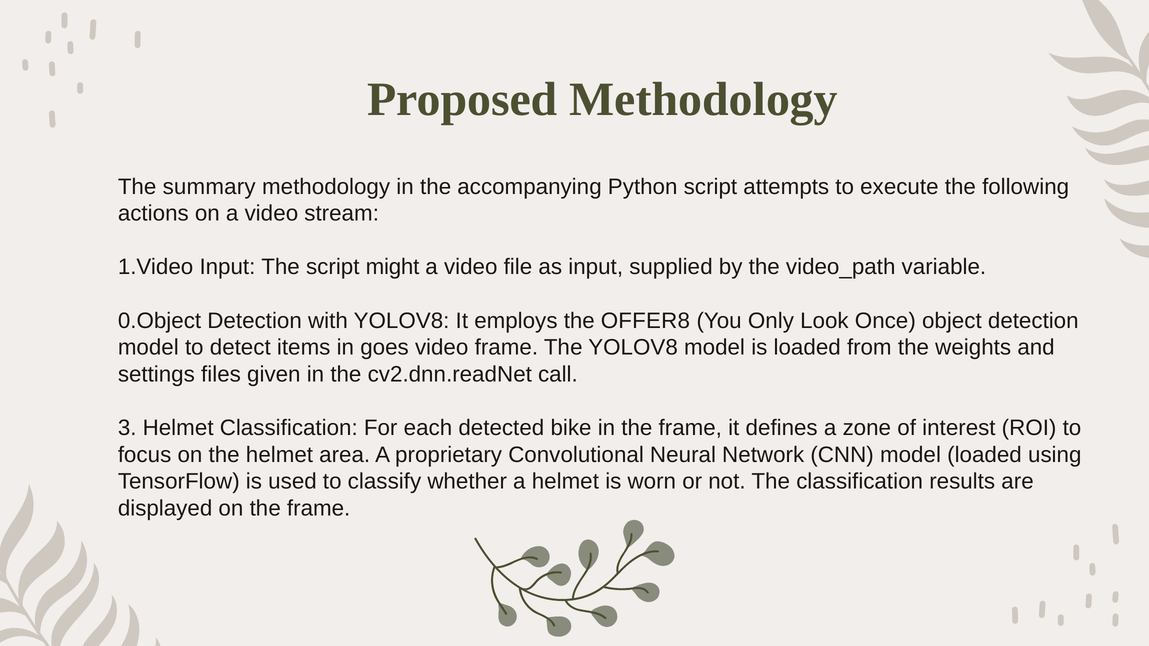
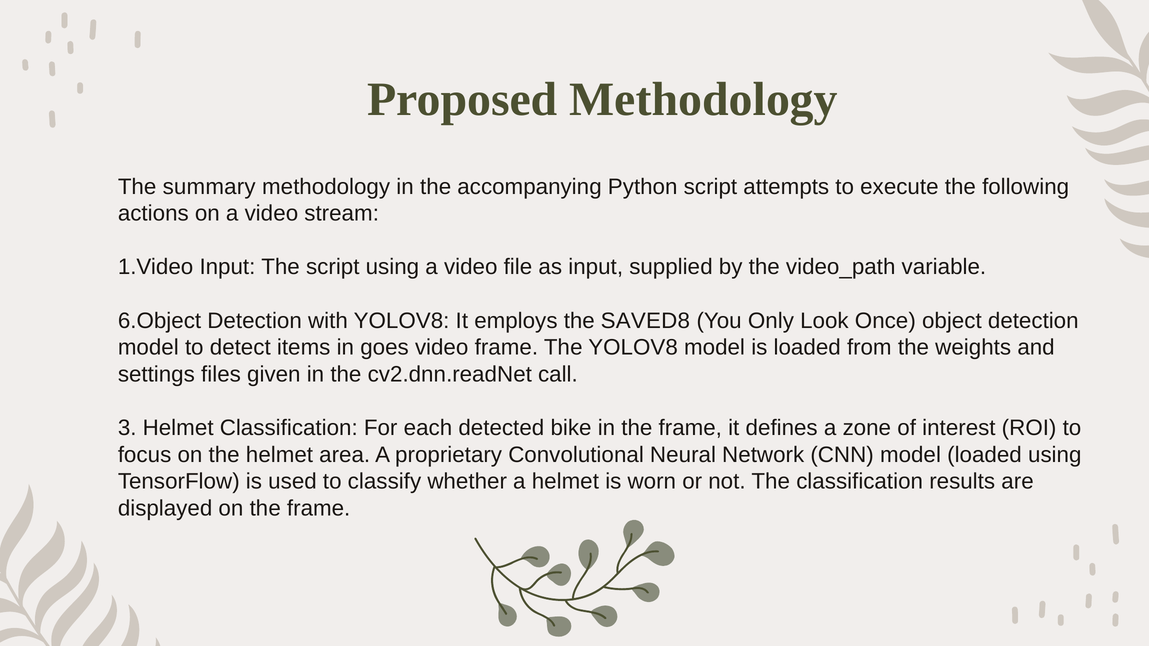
script might: might -> using (392, 267)
0.Object: 0.Object -> 6.Object (160, 321)
OFFER8: OFFER8 -> SAVED8 (645, 321)
